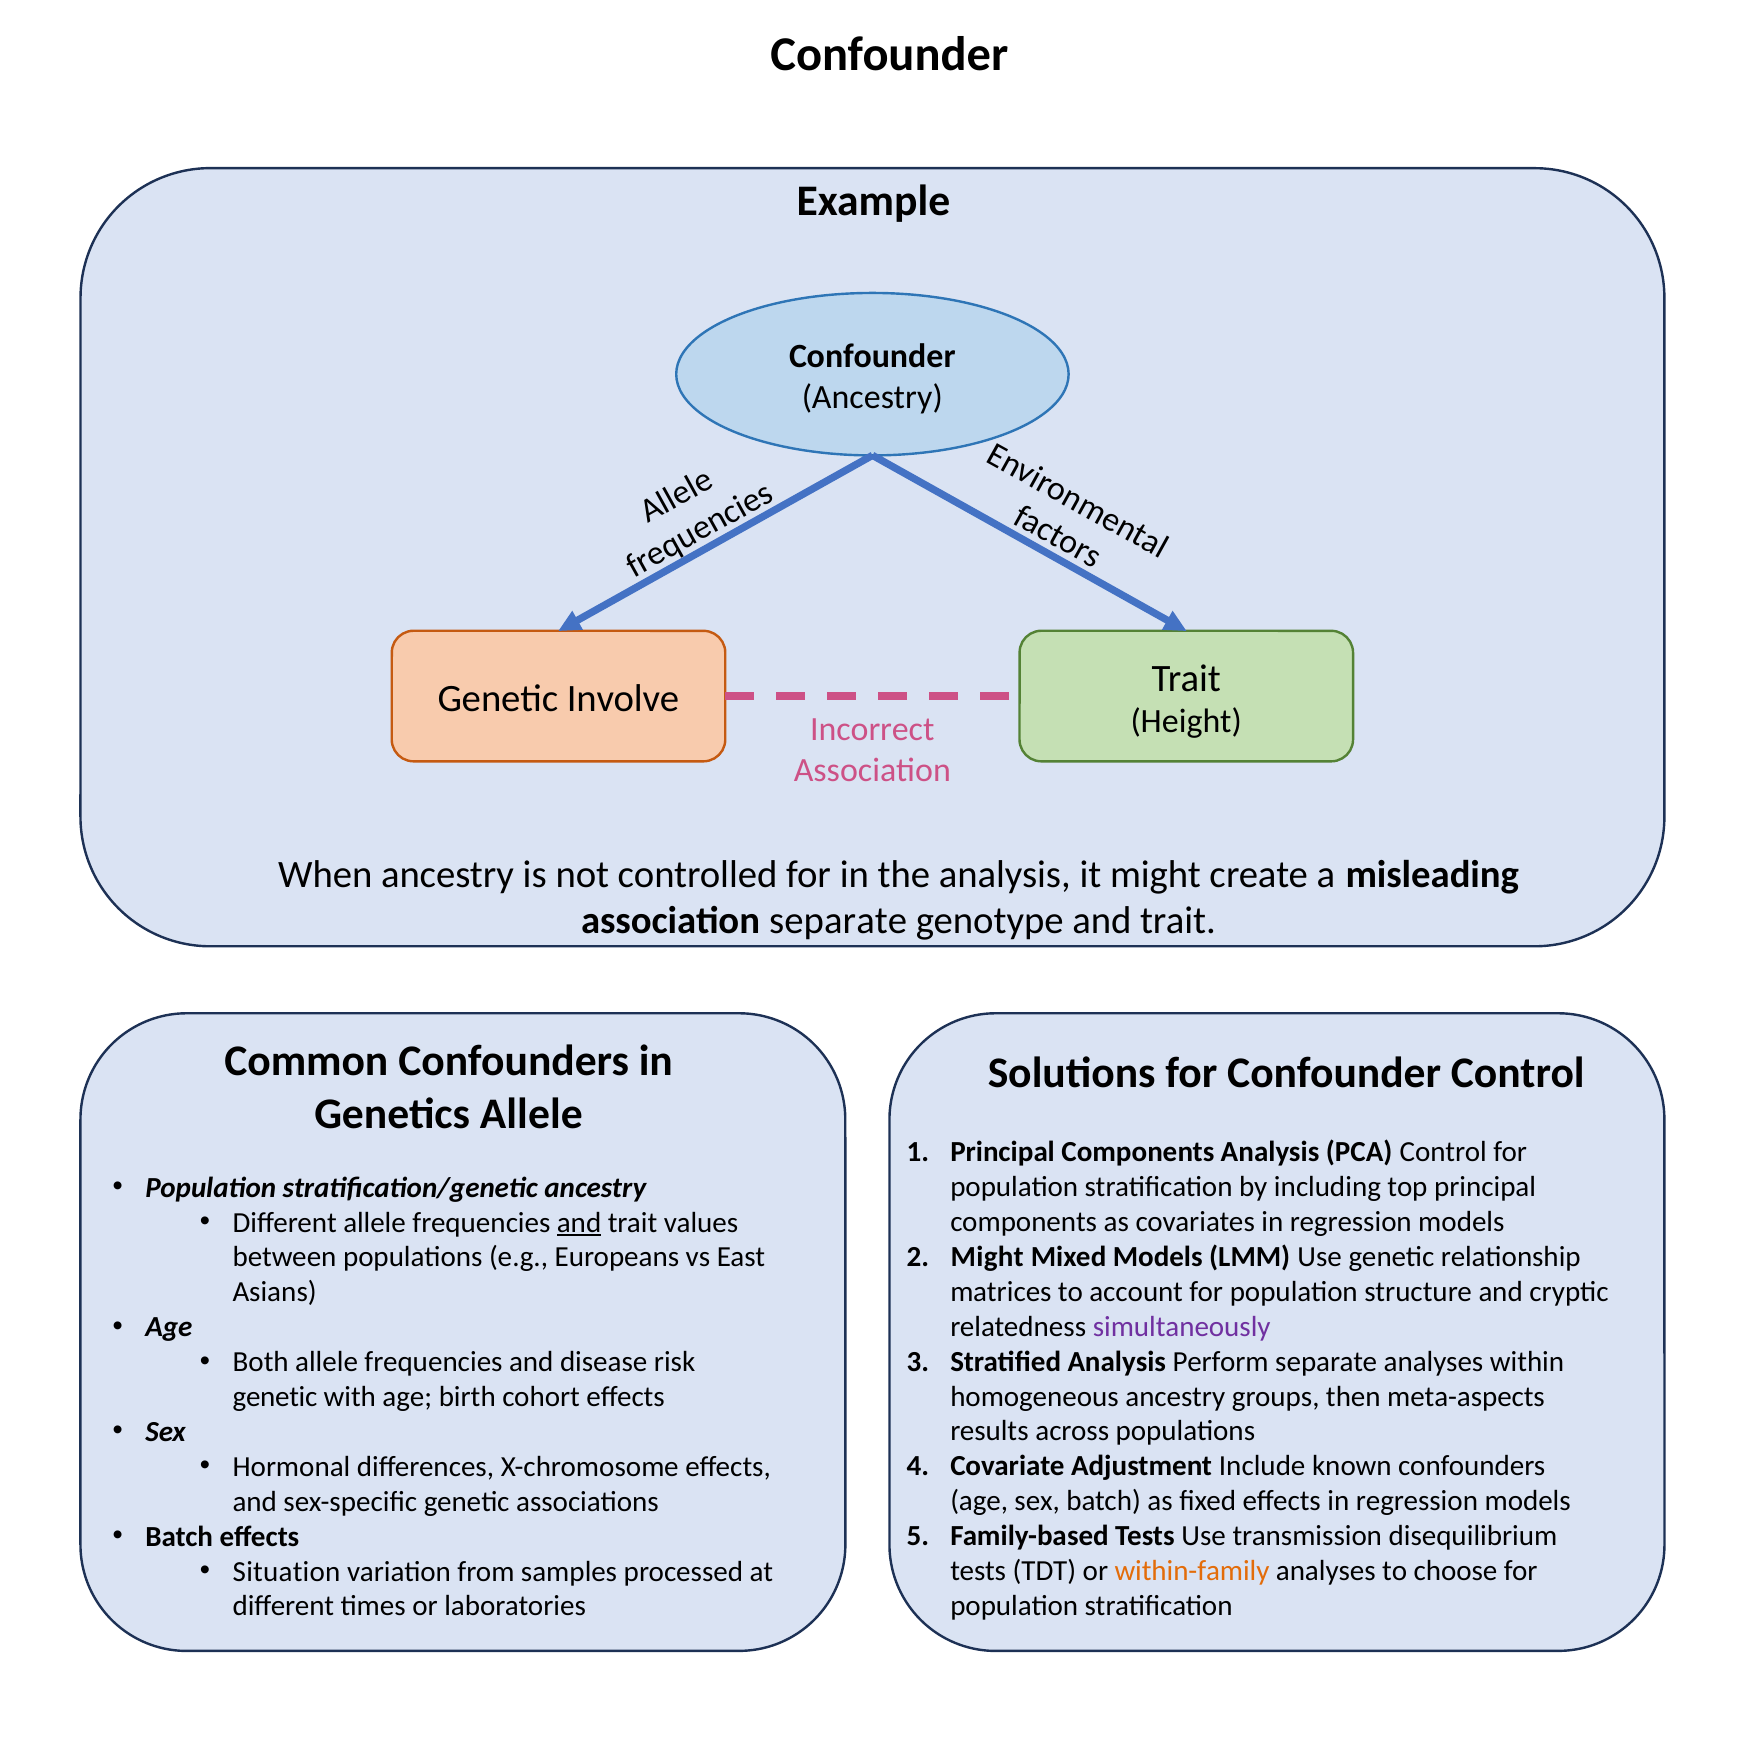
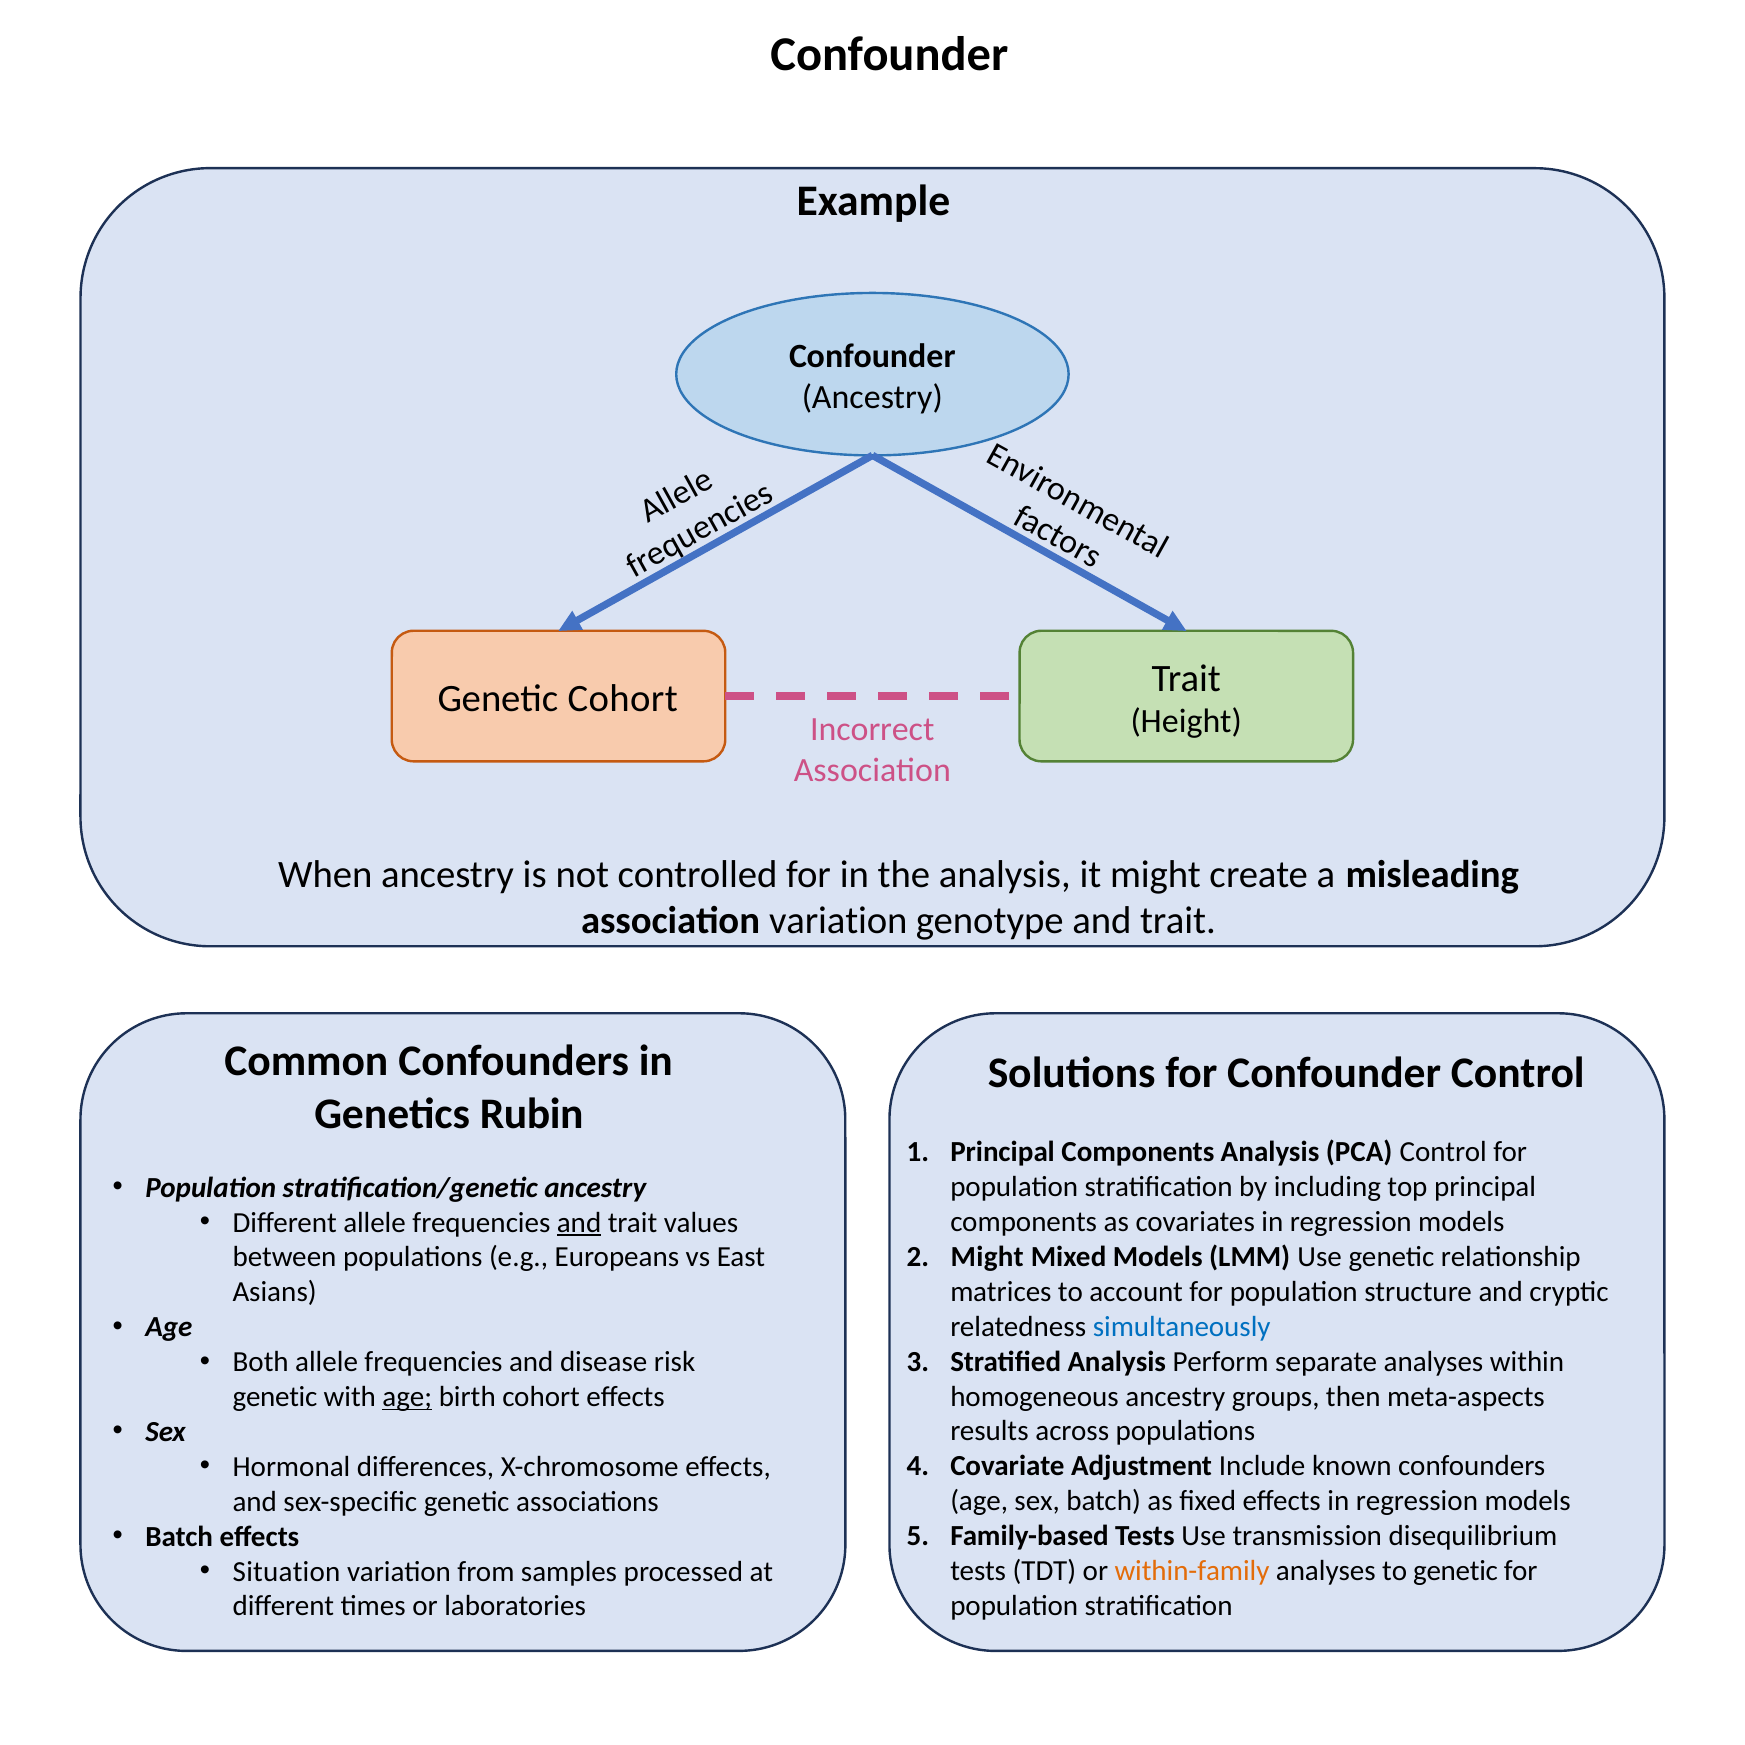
Genetic Involve: Involve -> Cohort (623, 699)
association separate: separate -> variation (838, 921)
Genetics Allele: Allele -> Rubin (532, 1114)
simultaneously colour: purple -> blue (1182, 1327)
age underline: none -> present (407, 1397)
to choose: choose -> genetic (1456, 1571)
